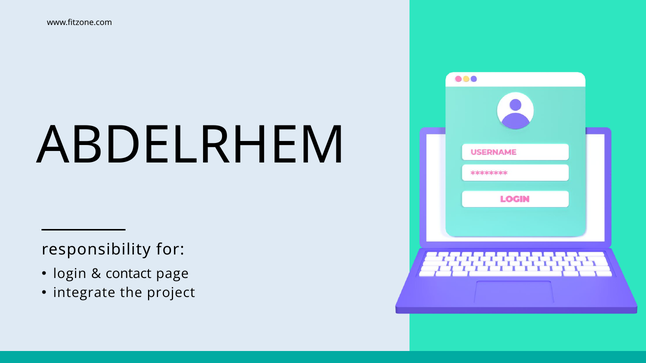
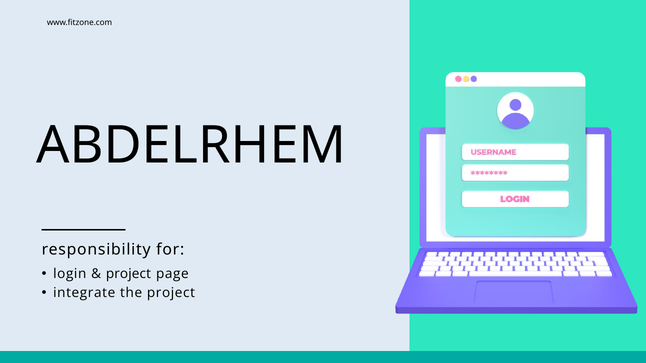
contact: contact -> project (128, 274)
